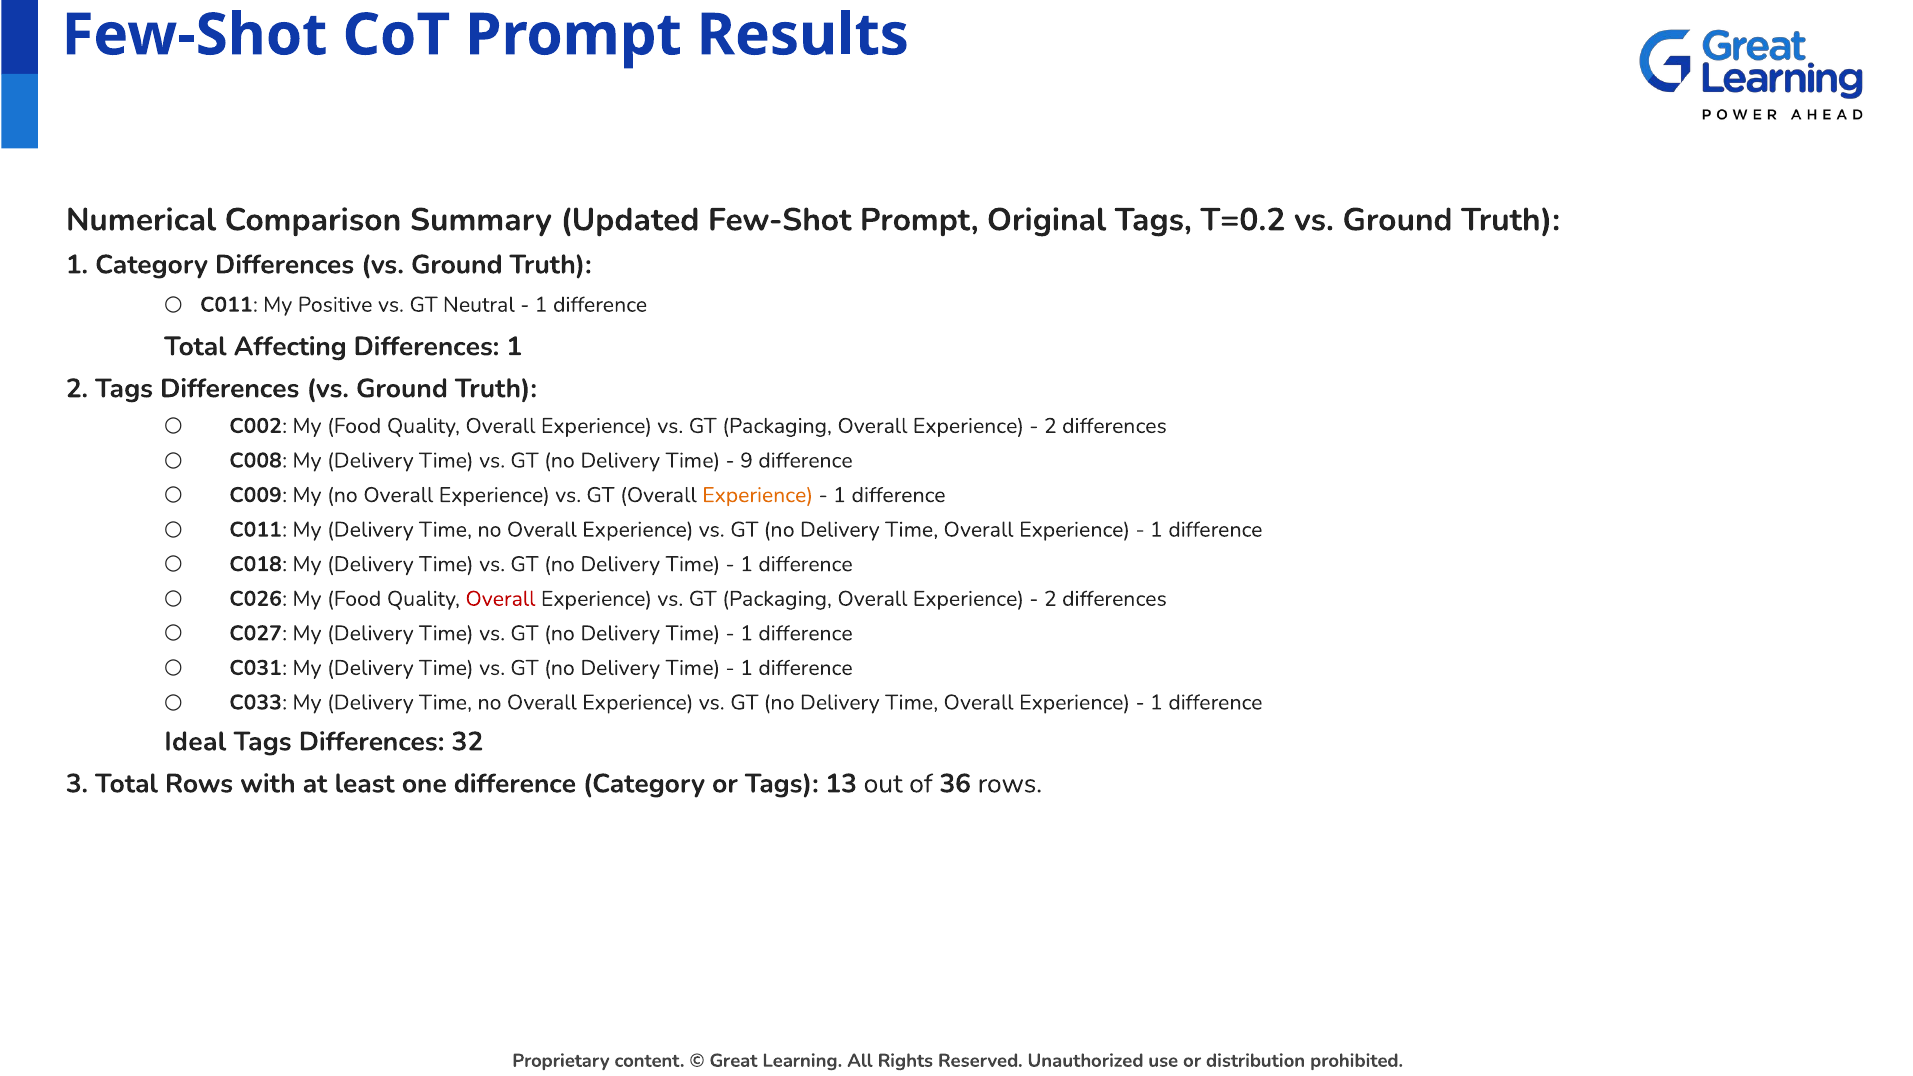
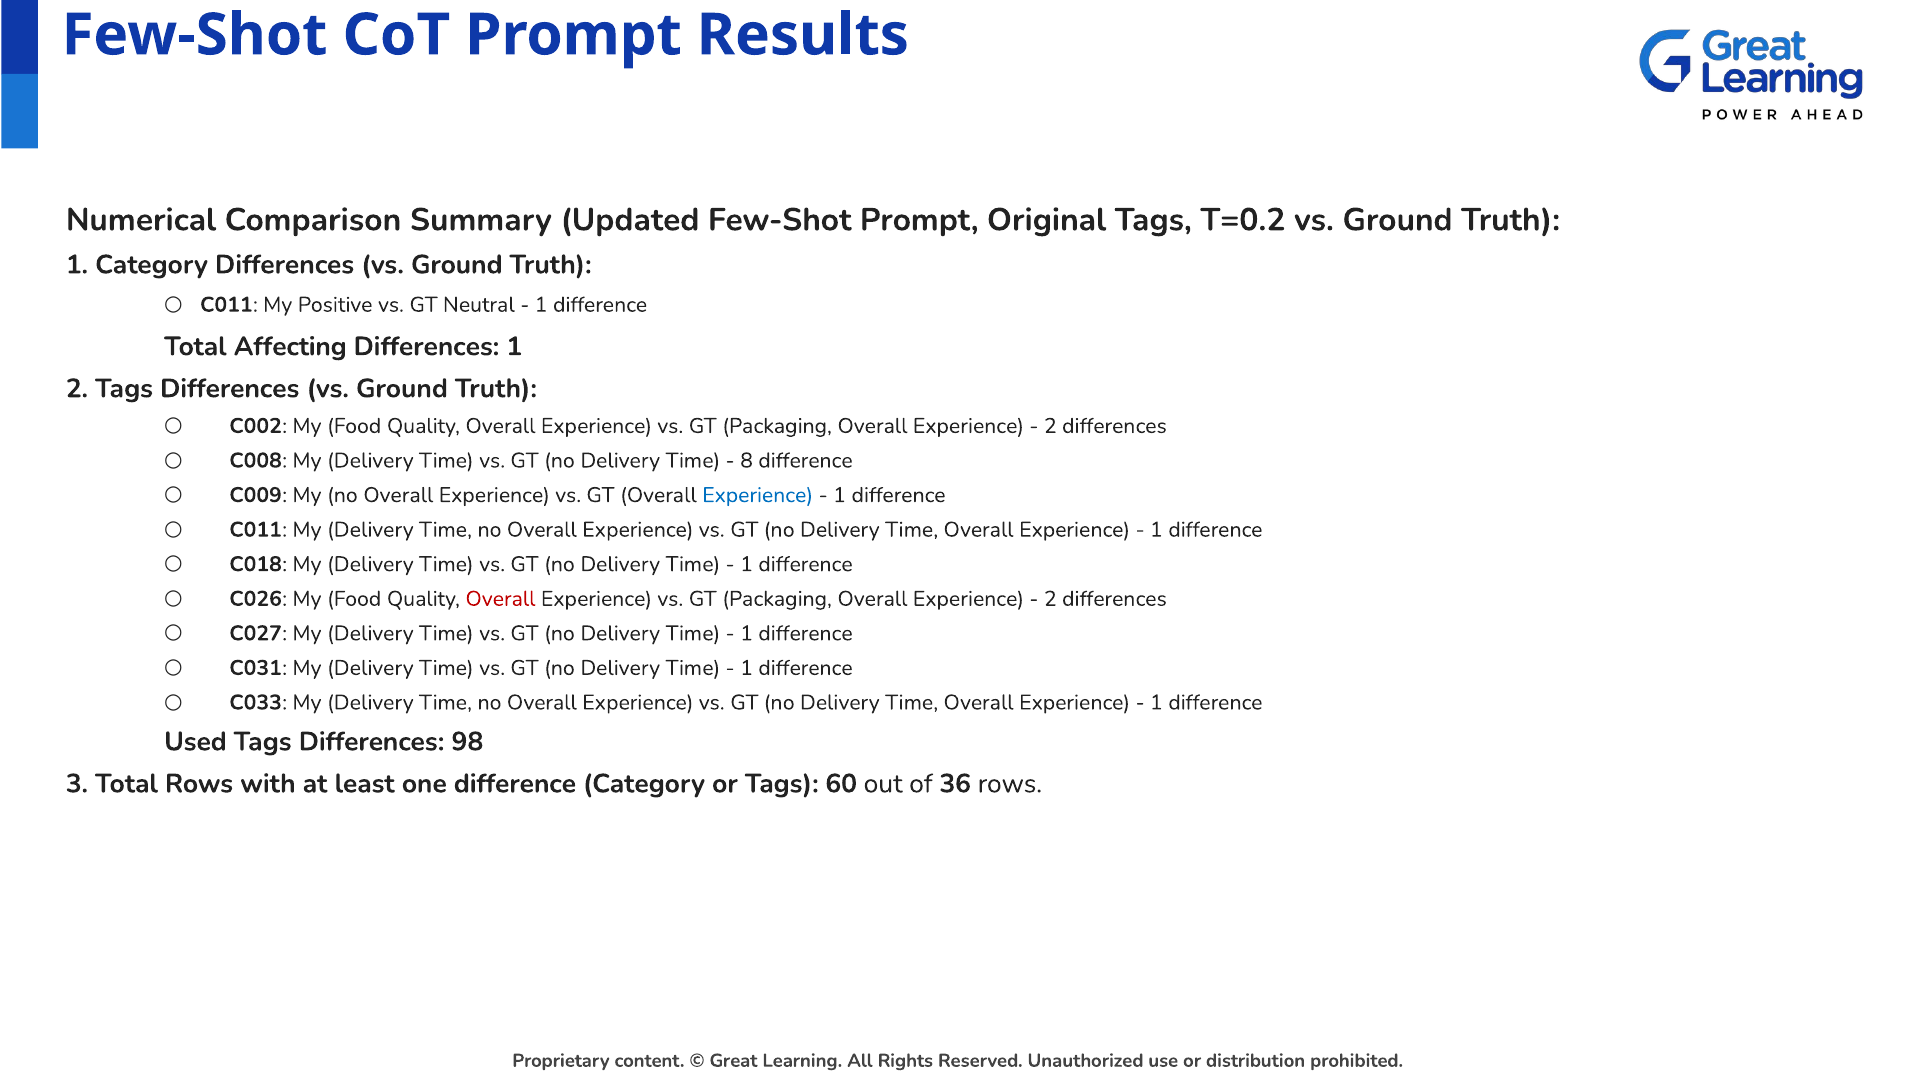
9: 9 -> 8 (747, 461)
Experience colour: orange -> blue (758, 495)
Ideal: Ideal -> Used (195, 742)
32: 32 -> 98 (467, 742)
13: 13 -> 60 (841, 784)
